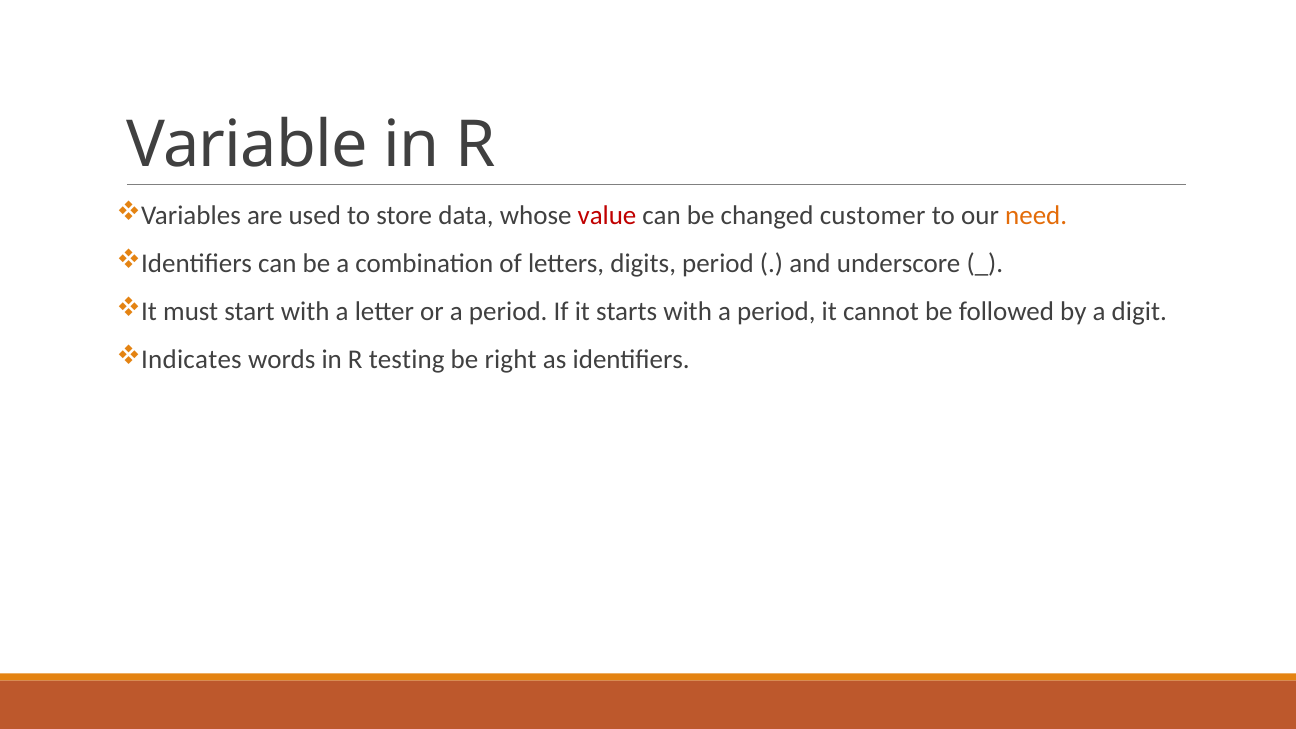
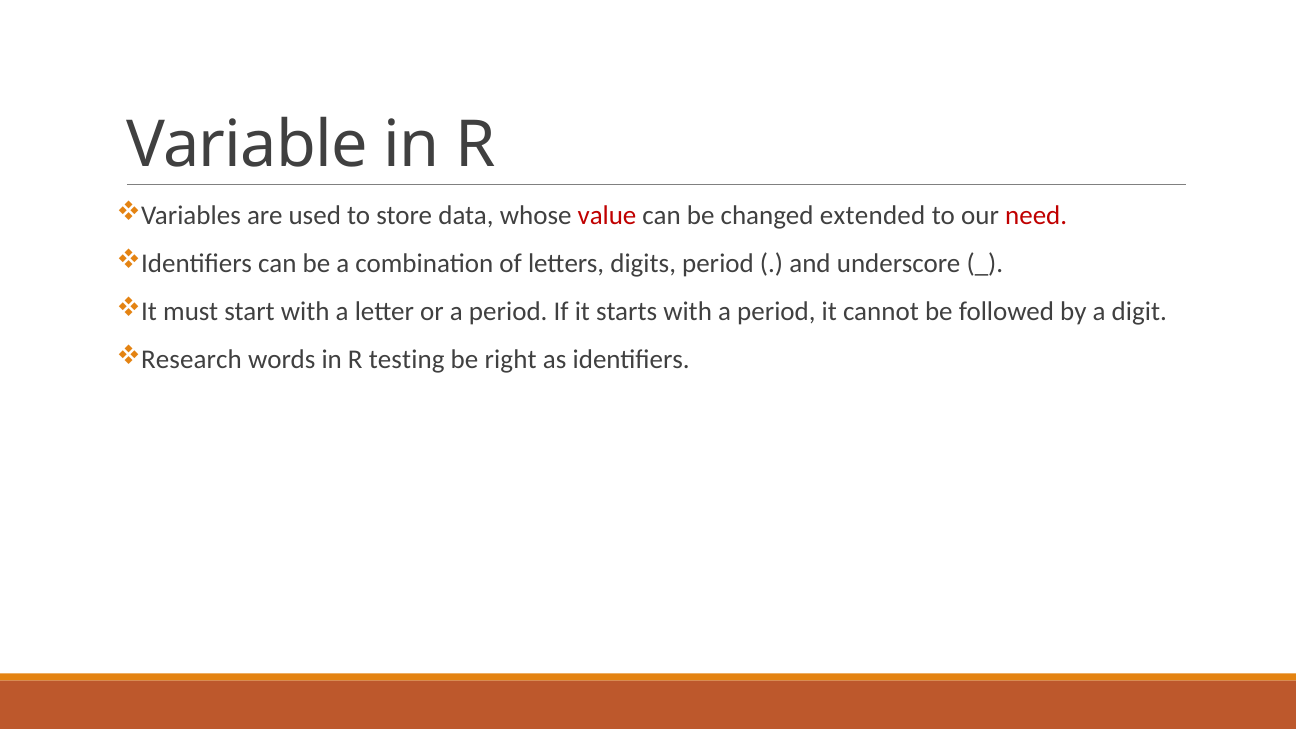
customer: customer -> extended (873, 215)
need colour: orange -> red (1036, 215)
Indicates: Indicates -> Research (192, 360)
